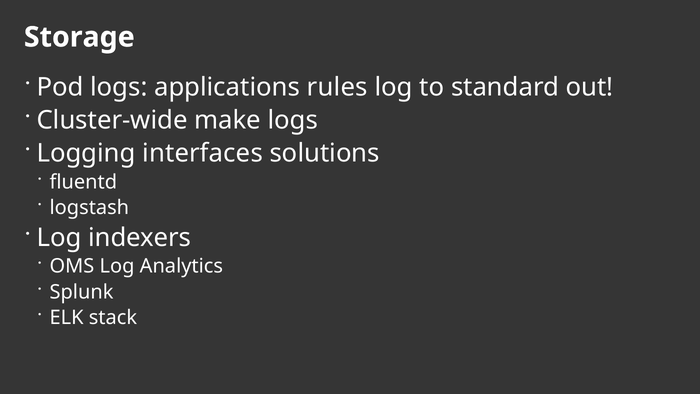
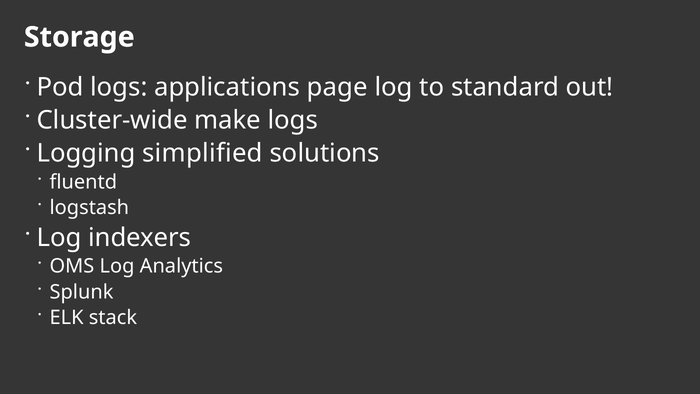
rules: rules -> page (337, 87)
interfaces: interfaces -> simplified (203, 153)
